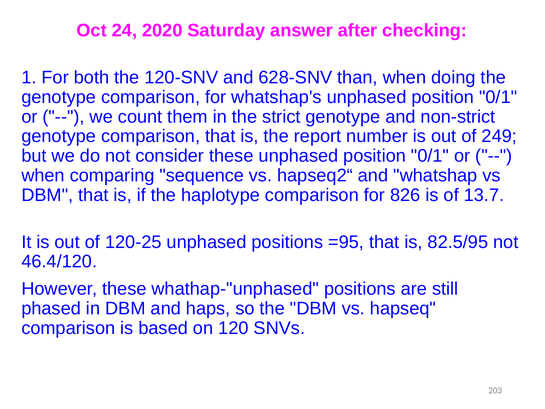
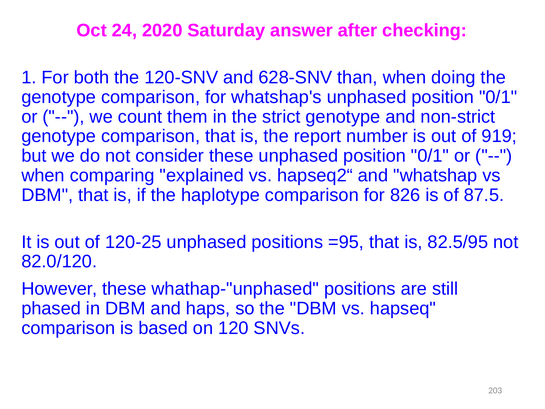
249: 249 -> 919 (499, 136)
sequence: sequence -> explained (202, 175)
13.7: 13.7 -> 87.5 (484, 195)
46.4/120: 46.4/120 -> 82.0/120 (59, 261)
